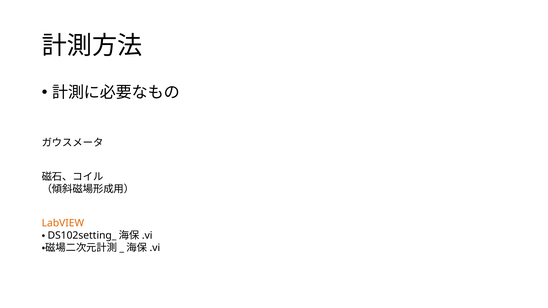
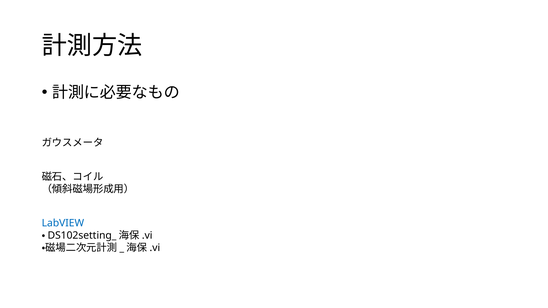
LabVIEW colour: orange -> blue (63, 223)
